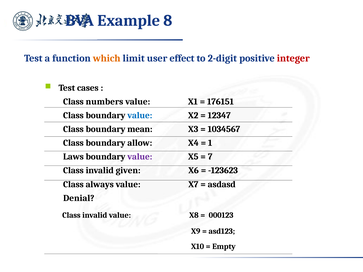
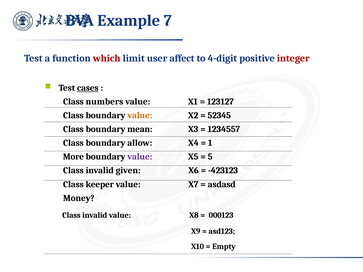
8: 8 -> 7 (168, 21)
which colour: orange -> red (107, 58)
effect: effect -> affect (182, 58)
2-digit: 2-digit -> 4-digit (222, 58)
cases underline: none -> present (88, 88)
176151: 176151 -> 123127 (220, 102)
value colour: blue -> orange (140, 115)
12347: 12347 -> 52345 (219, 115)
1034567: 1034567 -> 1234557 (224, 129)
Laws: Laws -> More (73, 157)
7: 7 -> 5 (210, 157)
-123623: -123623 -> -423123 (223, 171)
always: always -> keeper (100, 184)
Denial: Denial -> Money (79, 198)
